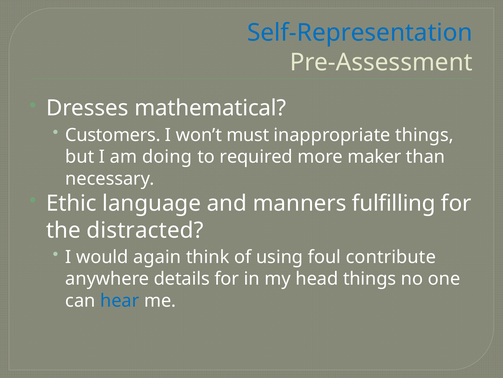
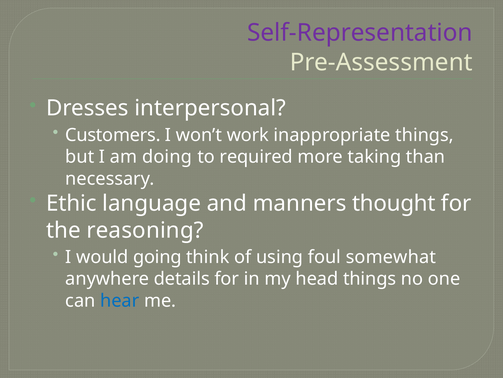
Self-Representation colour: blue -> purple (360, 33)
mathematical: mathematical -> interpersonal (210, 108)
must: must -> work (248, 135)
maker: maker -> taking (374, 157)
fulfilling: fulfilling -> thought (394, 203)
distracted: distracted -> reasoning (145, 230)
again: again -> going (157, 257)
contribute: contribute -> somewhat (391, 257)
